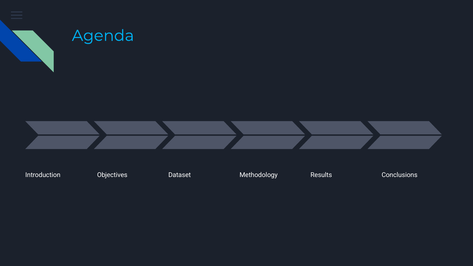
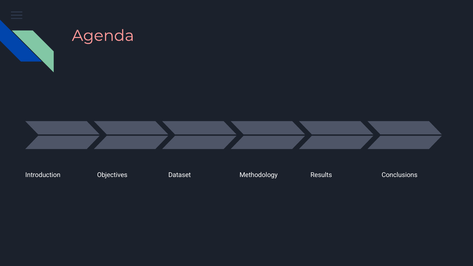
Agenda colour: light blue -> pink (103, 36)
